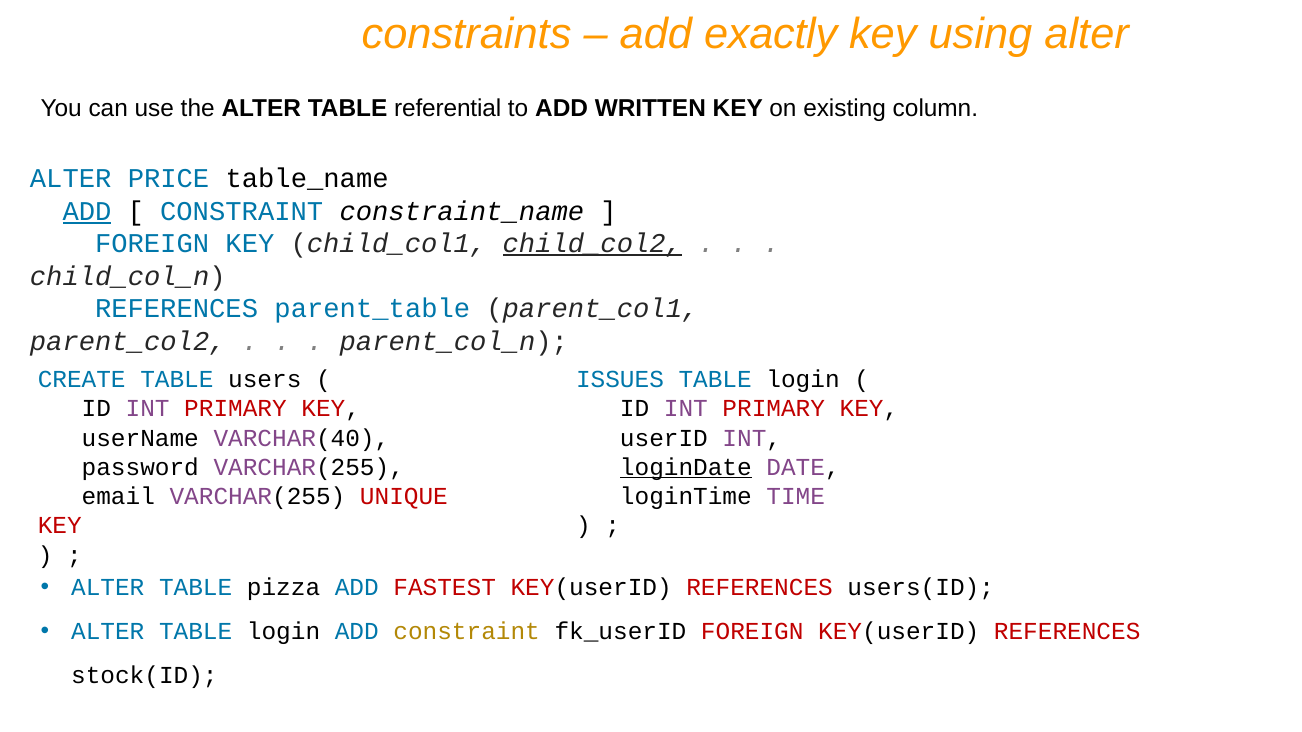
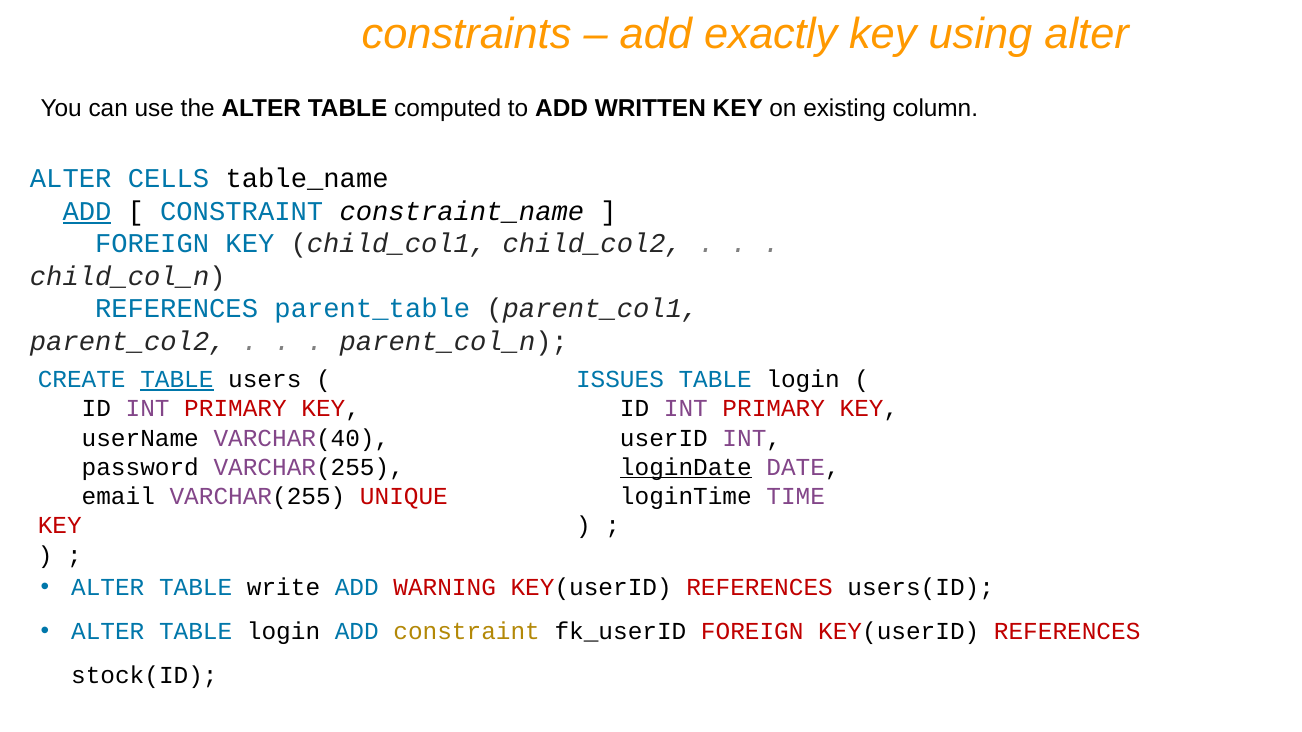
referential: referential -> computed (448, 108)
PRICE: PRICE -> CELLS (168, 179)
child_col2 underline: present -> none (592, 244)
TABLE underline: none -> present (177, 380)
pizza: pizza -> write (284, 588)
FASTEST: FASTEST -> WARNING (445, 588)
